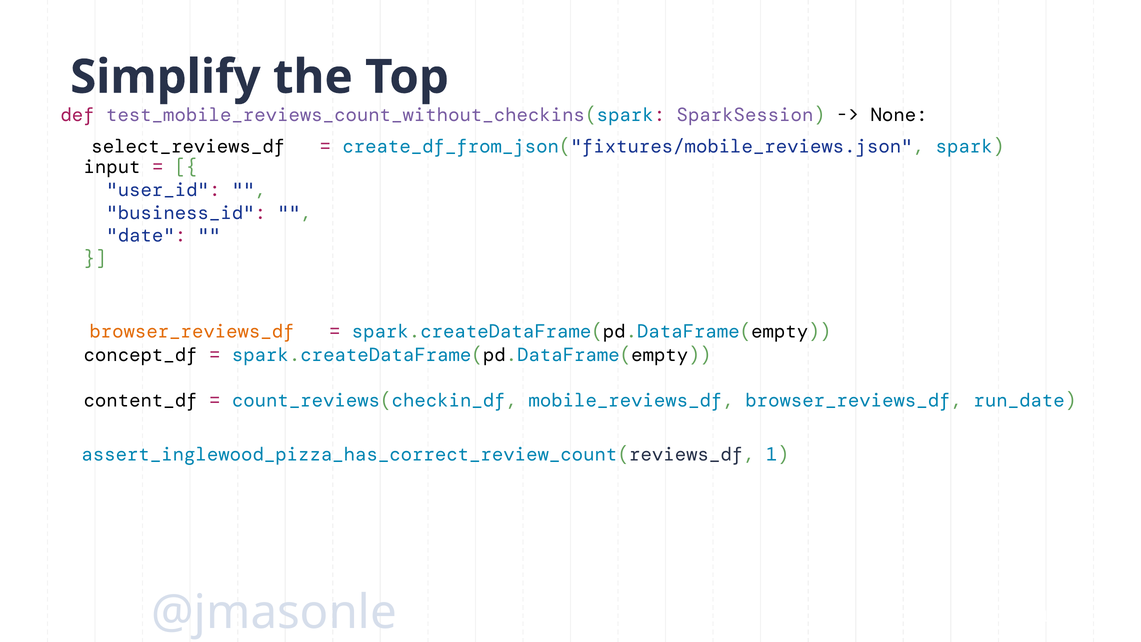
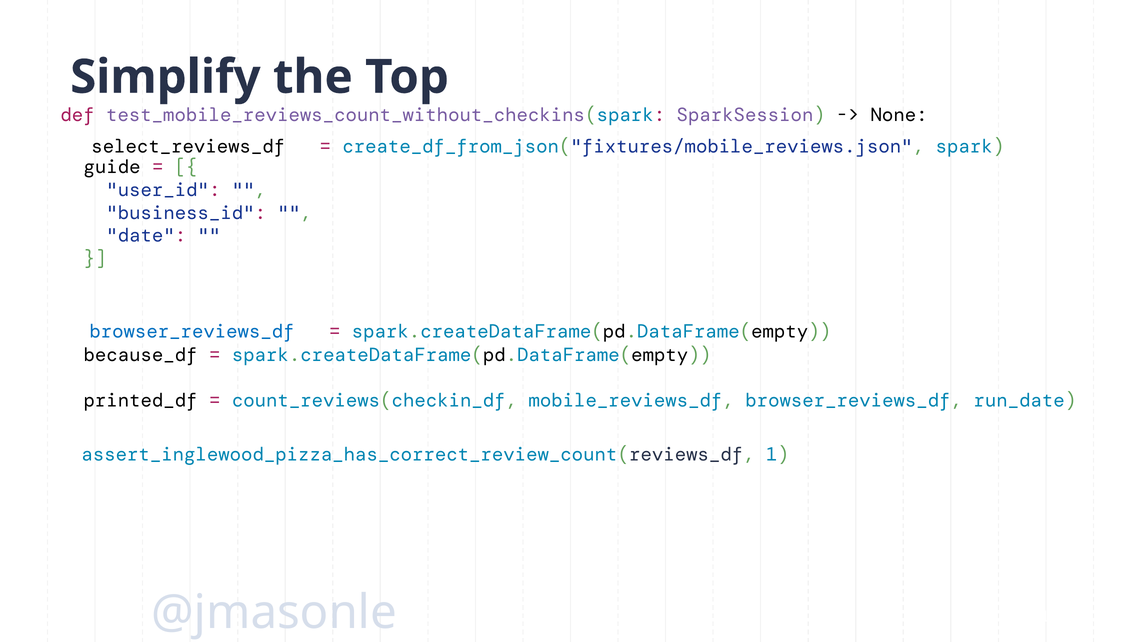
input: input -> guide (112, 167)
browser_reviews_df colour: orange -> blue (192, 331)
concept_df: concept_df -> because_df (141, 355)
content_df: content_df -> printed_df (141, 400)
